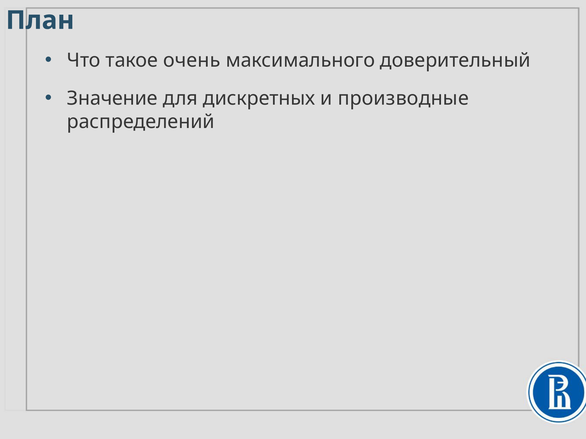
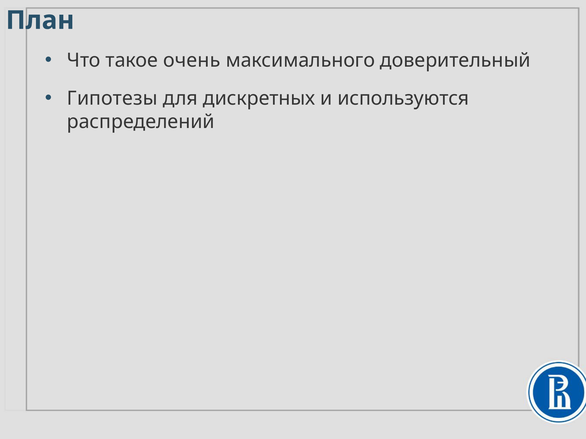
Значение: Значение -> Гипотезы (112, 99)
производные: производные -> используются (403, 99)
